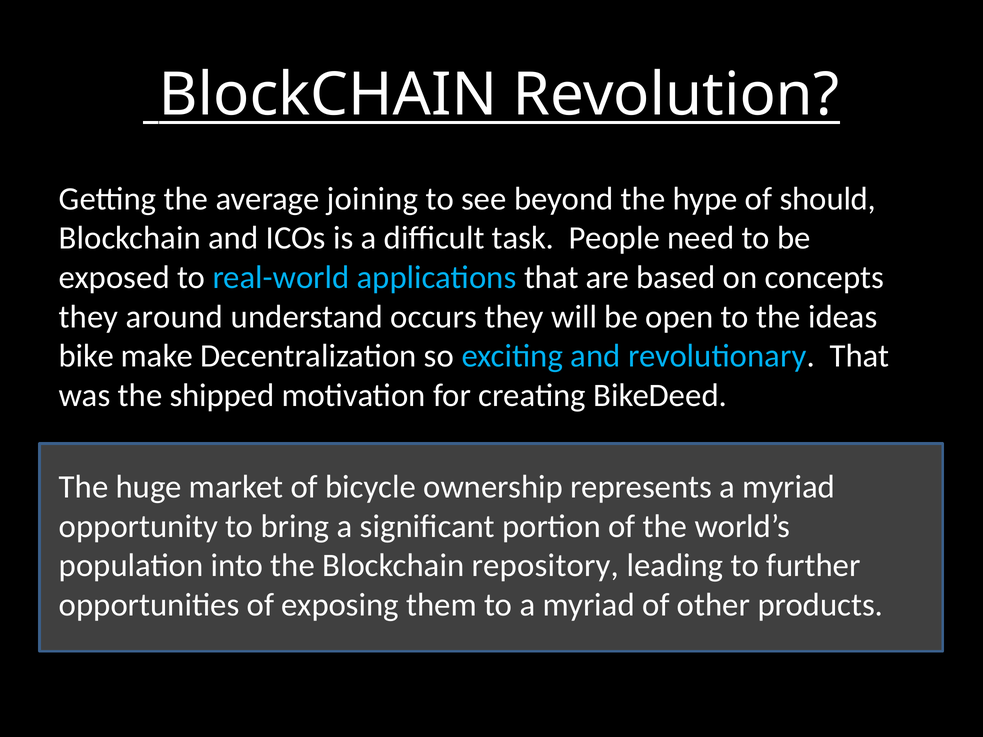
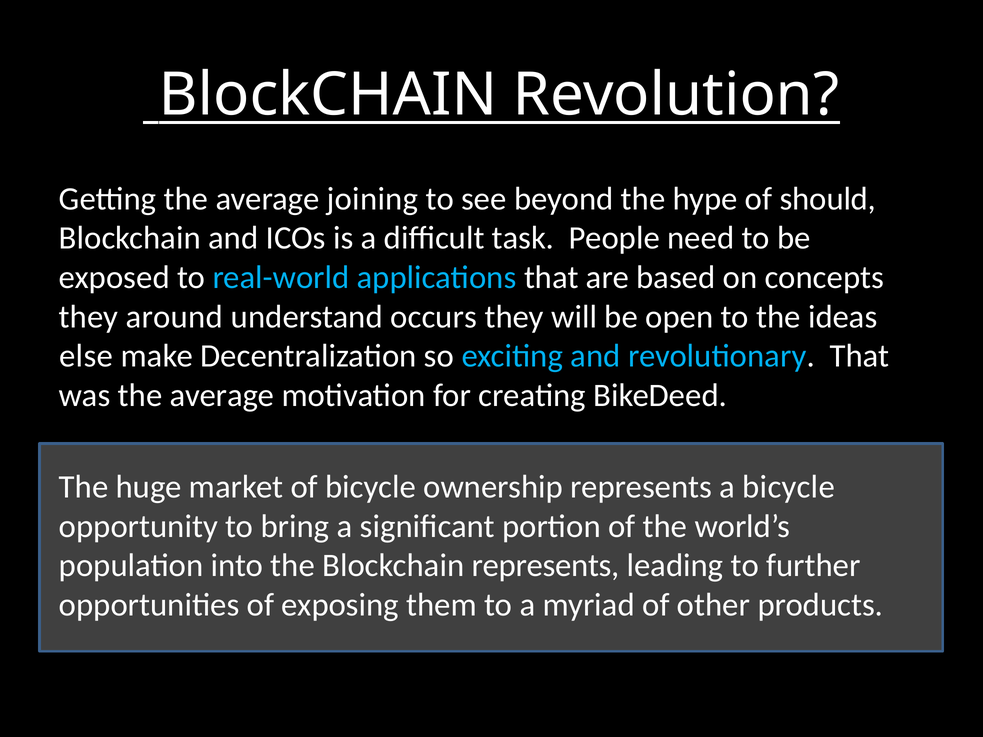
bike: bike -> else (86, 356)
was the shipped: shipped -> average (222, 396)
represents a myriad: myriad -> bicycle (789, 487)
Blockchain repository: repository -> represents (546, 566)
